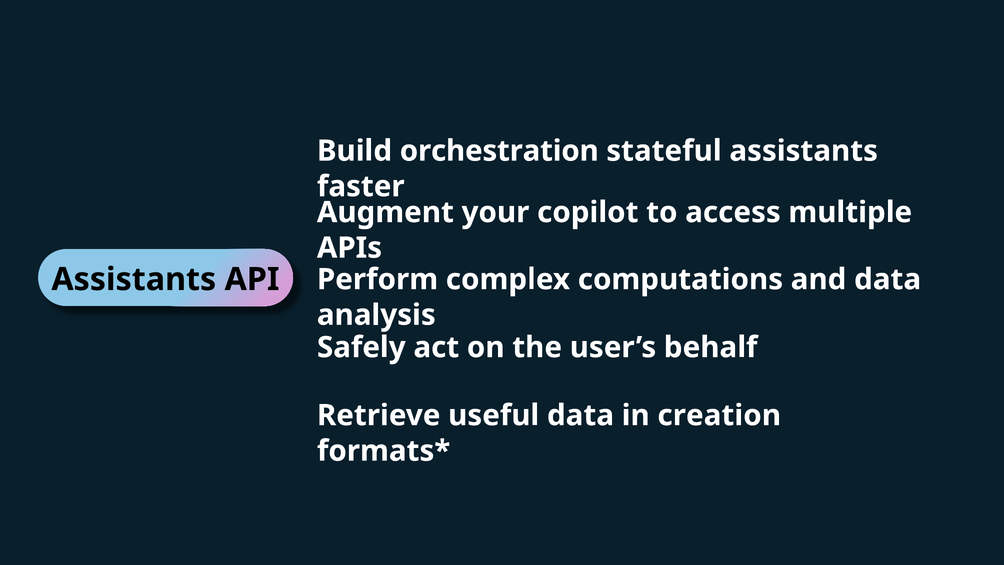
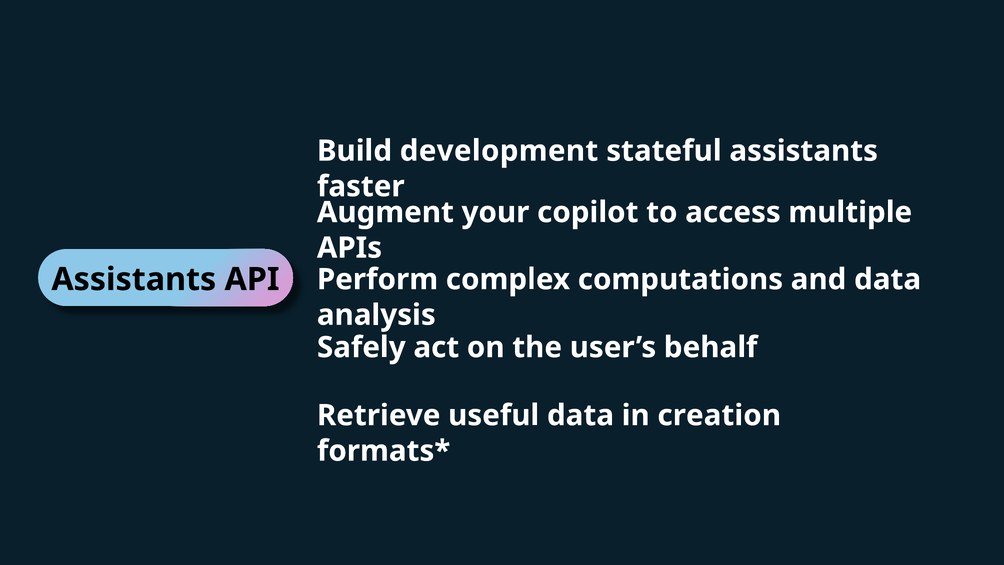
orchestration: orchestration -> development (499, 151)
